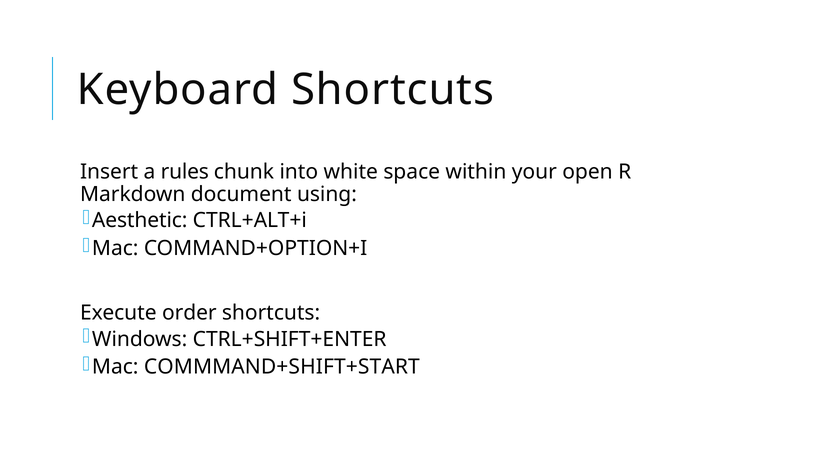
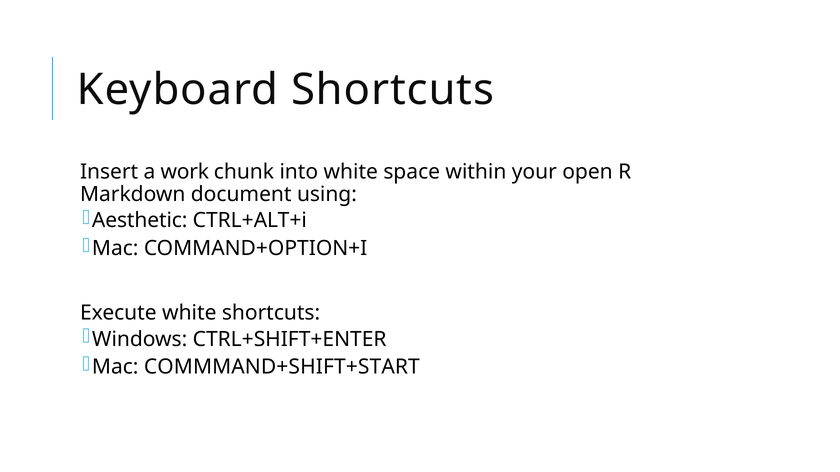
rules: rules -> work (185, 172)
Execute order: order -> white (189, 313)
